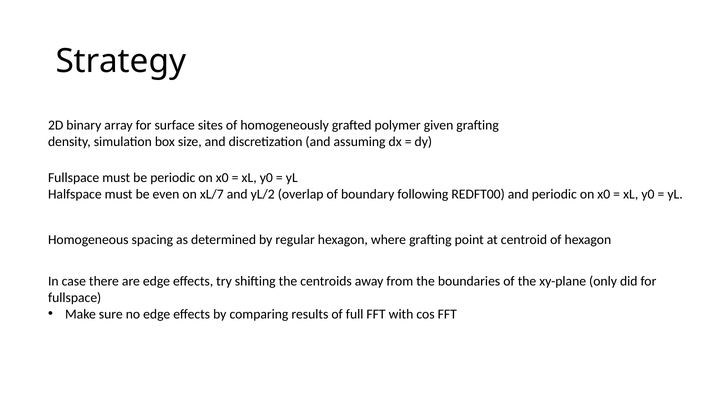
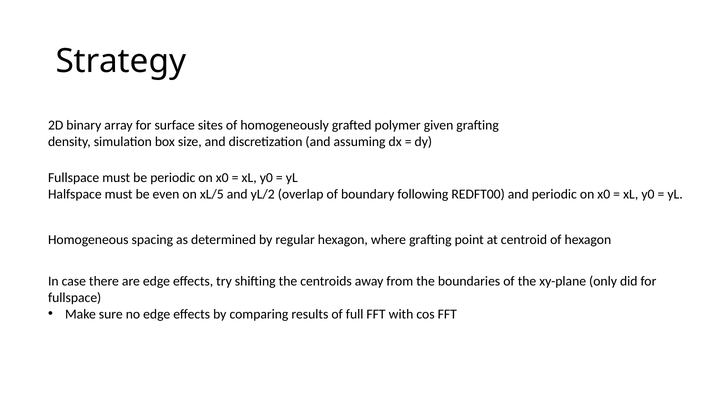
xL/7: xL/7 -> xL/5 (212, 194)
